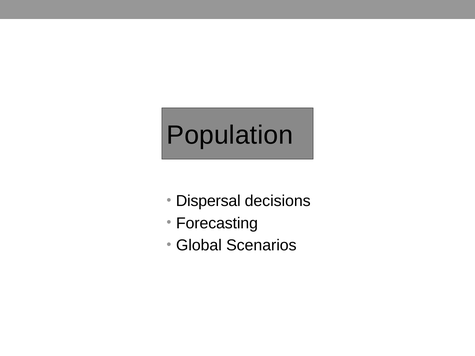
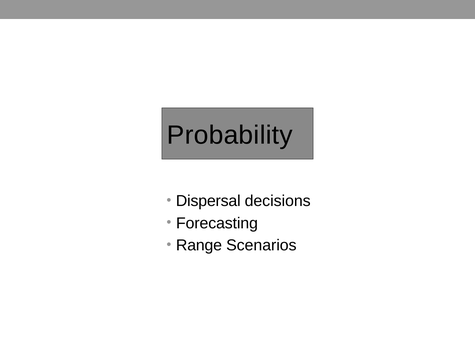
Population: Population -> Probability (230, 135)
Global: Global -> Range (199, 245)
